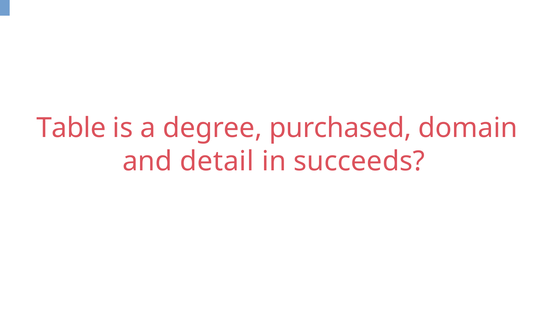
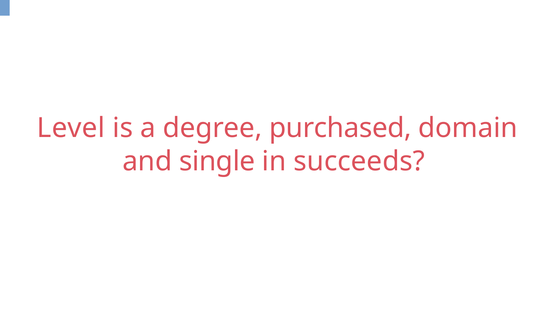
Table: Table -> Level (71, 128)
detail: detail -> single (217, 161)
